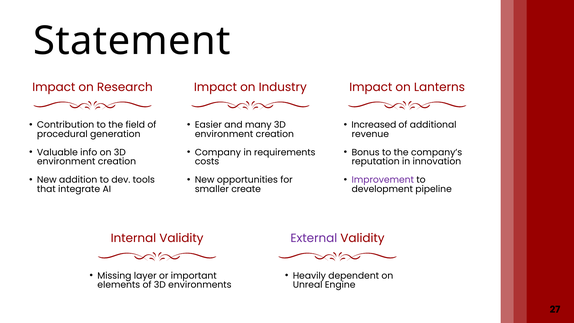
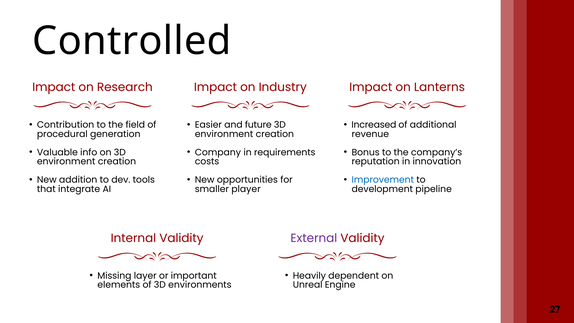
Statement: Statement -> Controlled (132, 41)
many: many -> future (258, 125)
Improvement colour: purple -> blue (383, 180)
create: create -> player (246, 189)
